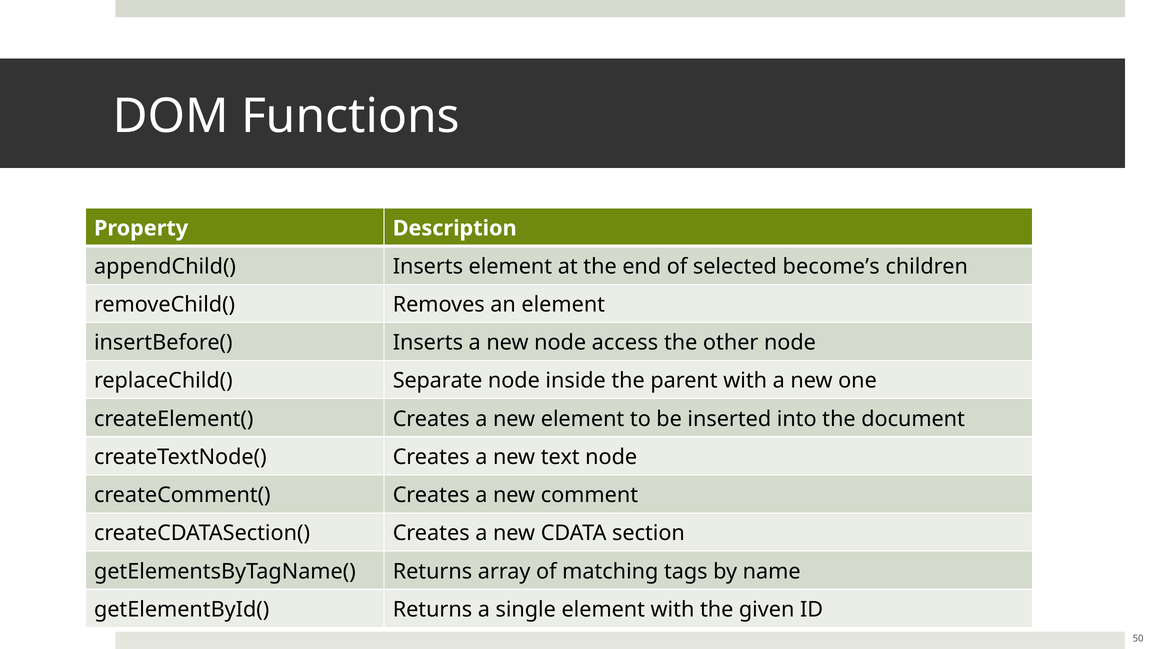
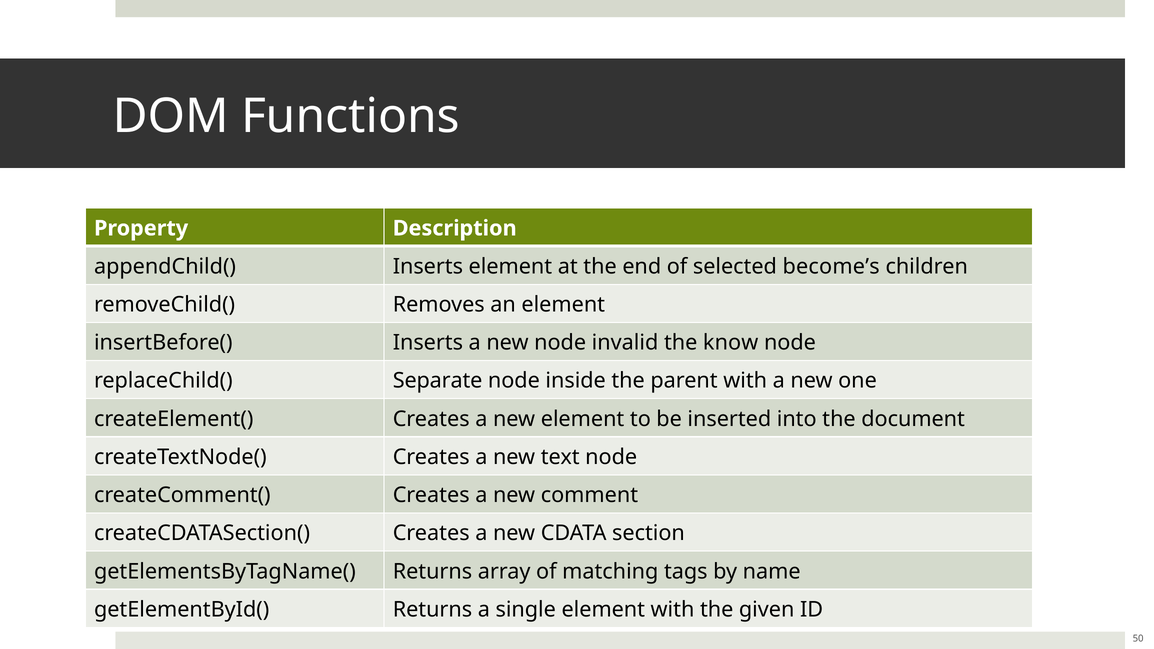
access: access -> invalid (625, 343)
other: other -> know (731, 343)
